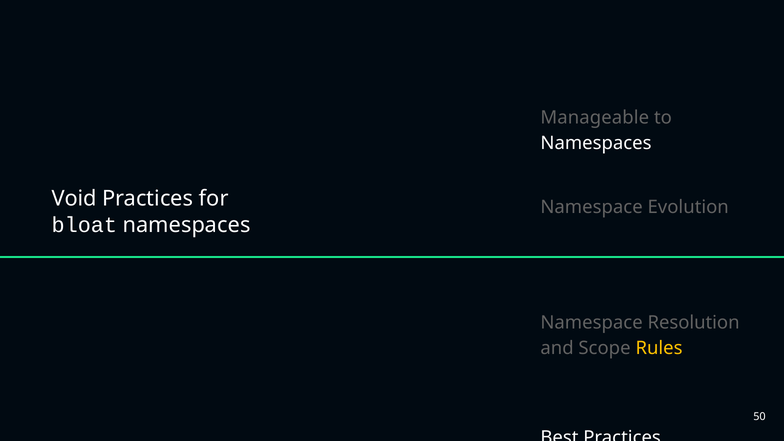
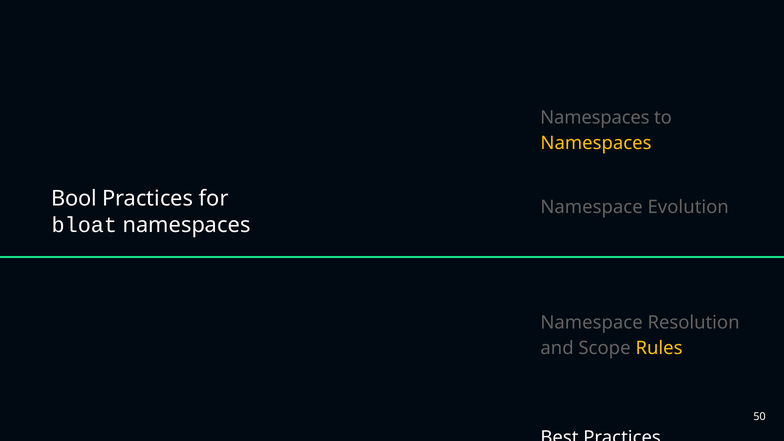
Manageable: Manageable -> Namespaces (595, 118)
Namespaces colour: white -> yellow (596, 143)
Void: Void -> Bool (74, 199)
